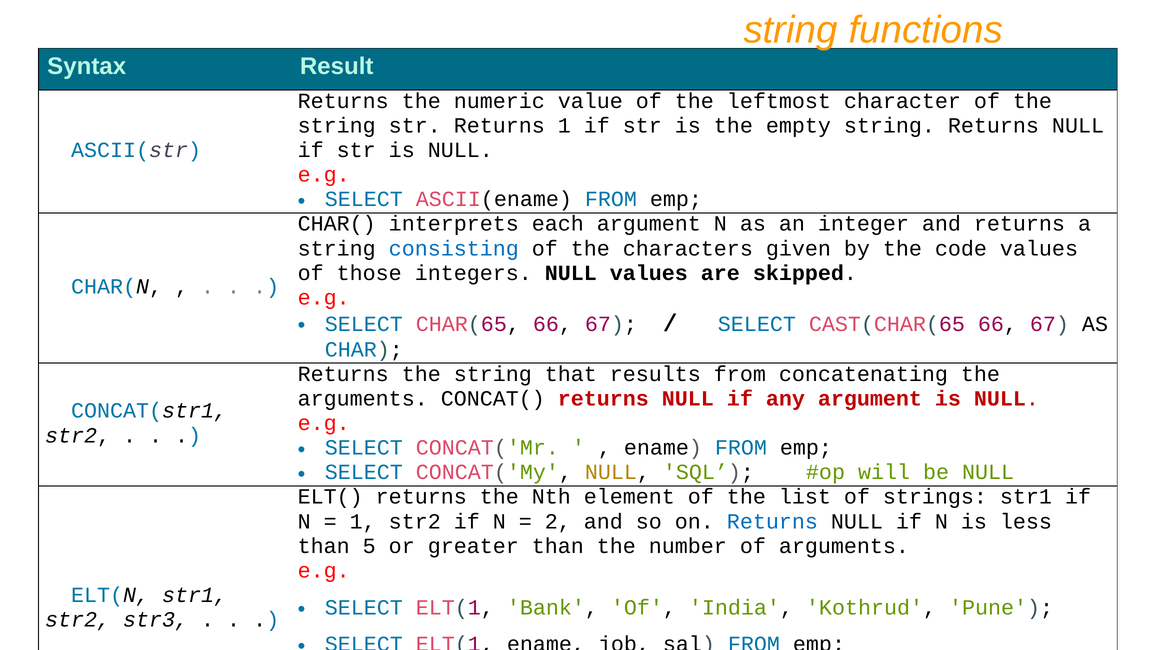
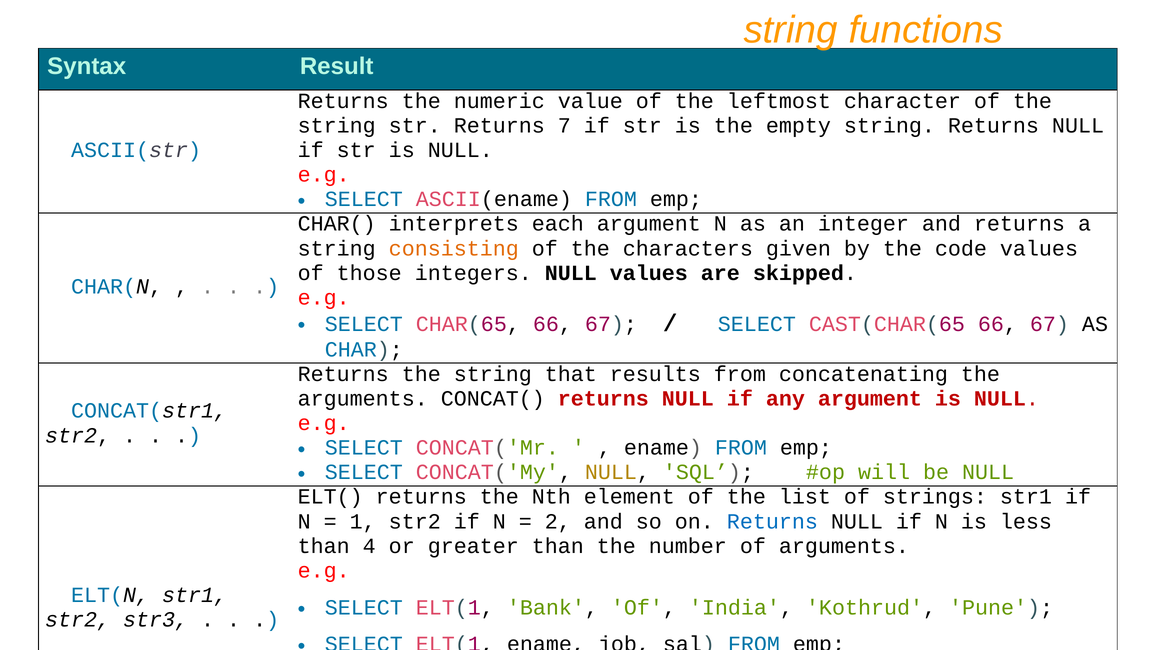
Returns 1: 1 -> 7 (564, 126)
consisting colour: blue -> orange (454, 248)
5: 5 -> 4 (369, 546)
